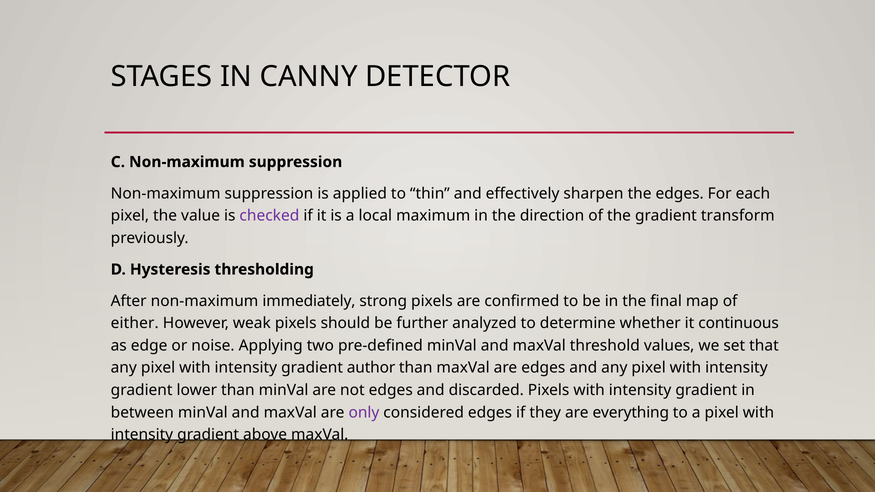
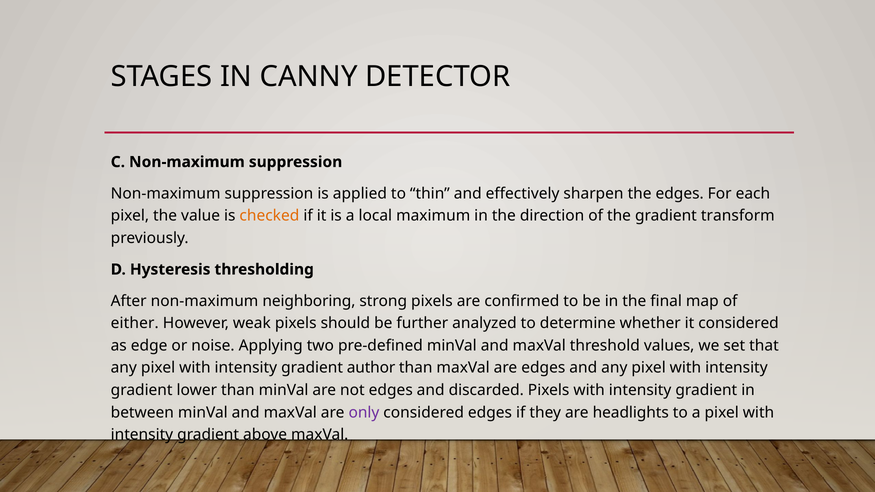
checked colour: purple -> orange (269, 216)
immediately: immediately -> neighboring (309, 301)
it continuous: continuous -> considered (739, 323)
everything: everything -> headlights (631, 413)
